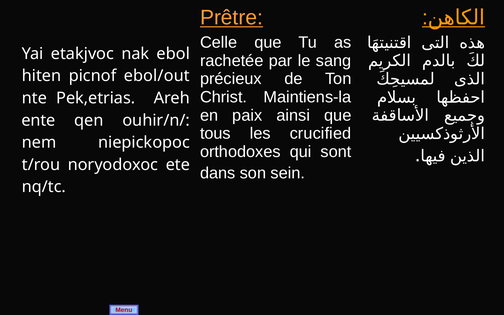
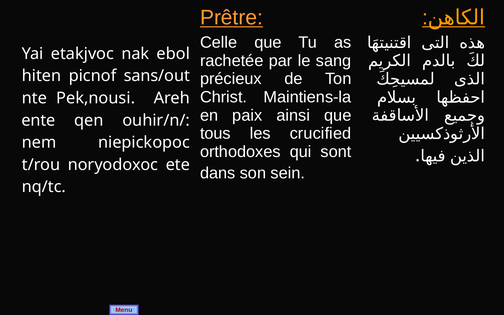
ebol/out: ebol/out -> sans/out (157, 76)
Pek,etrias: Pek,etrias -> Pek,nousi (96, 98)
